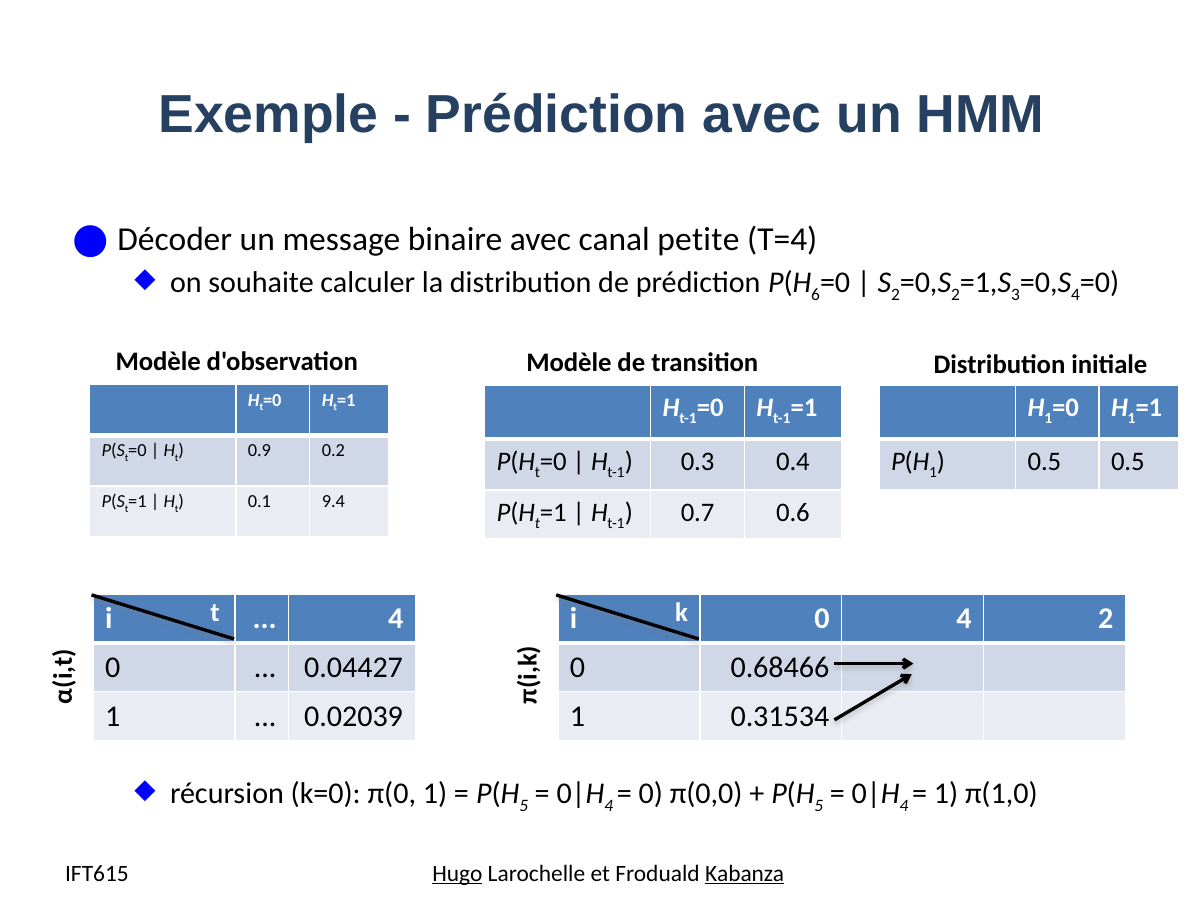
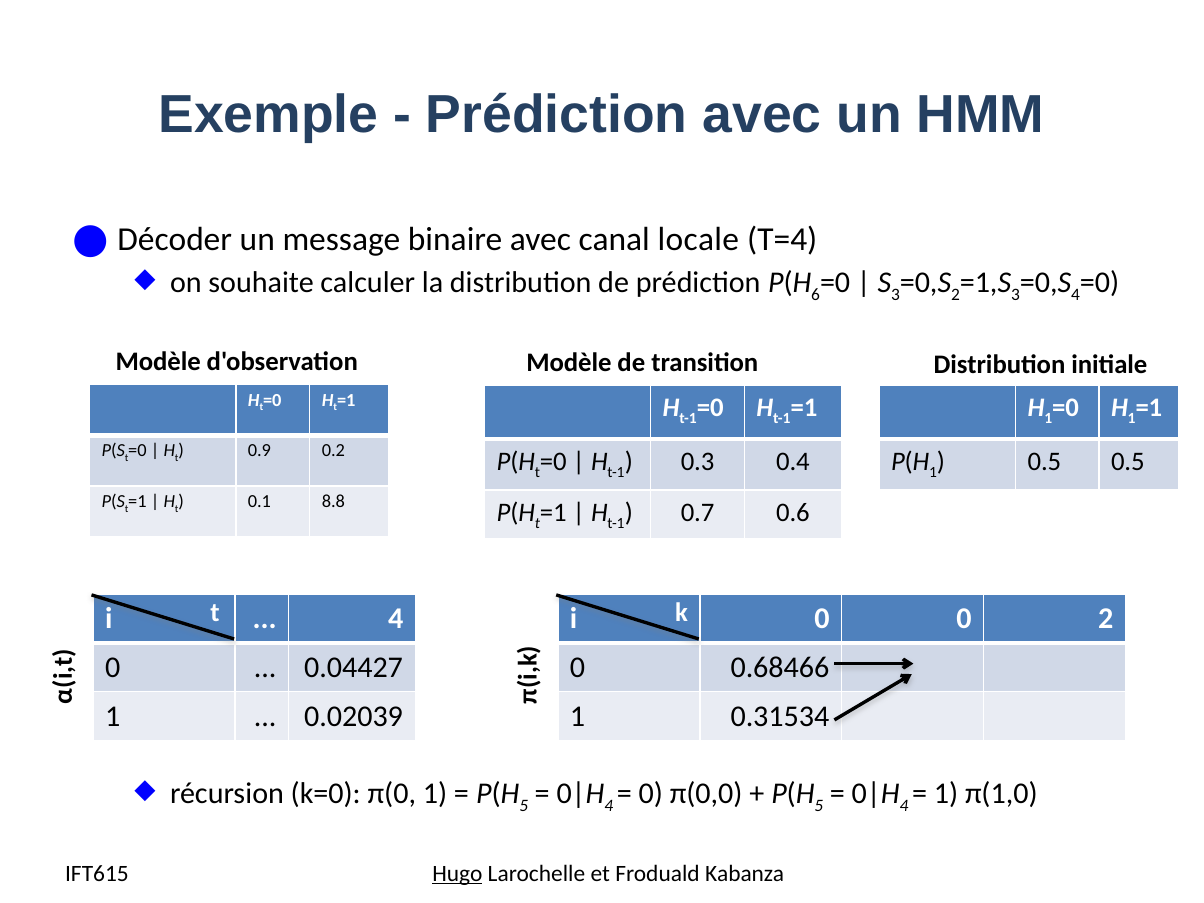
petite: petite -> locale (698, 239)
2: 2 -> 3 (896, 295)
9.4: 9.4 -> 8.8 (333, 502)
0 4: 4 -> 0 (964, 619)
Kabanza underline: present -> none (745, 873)
